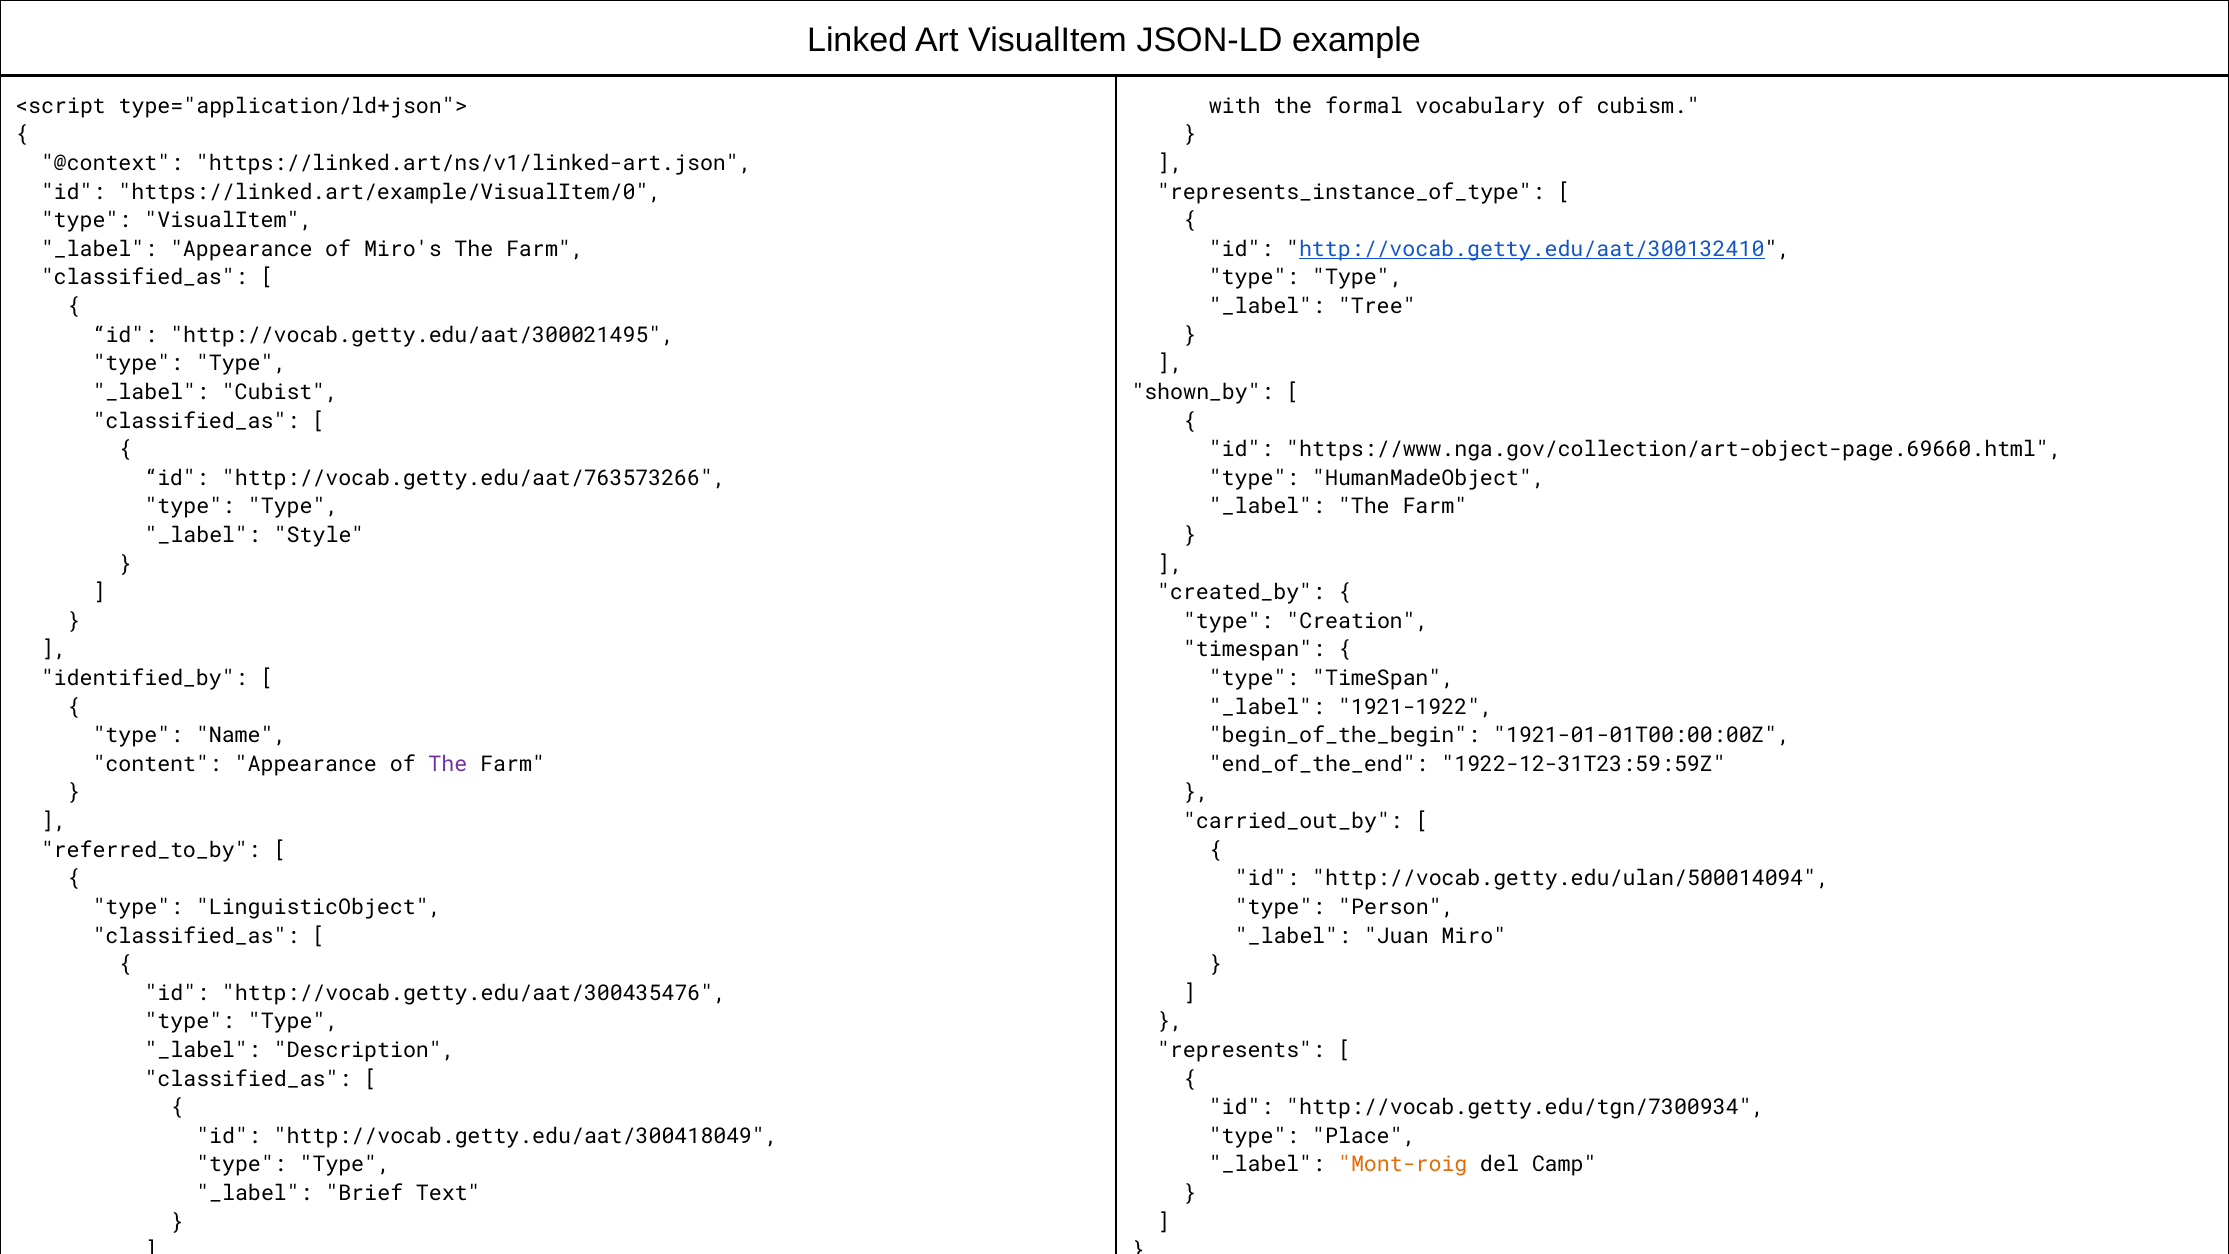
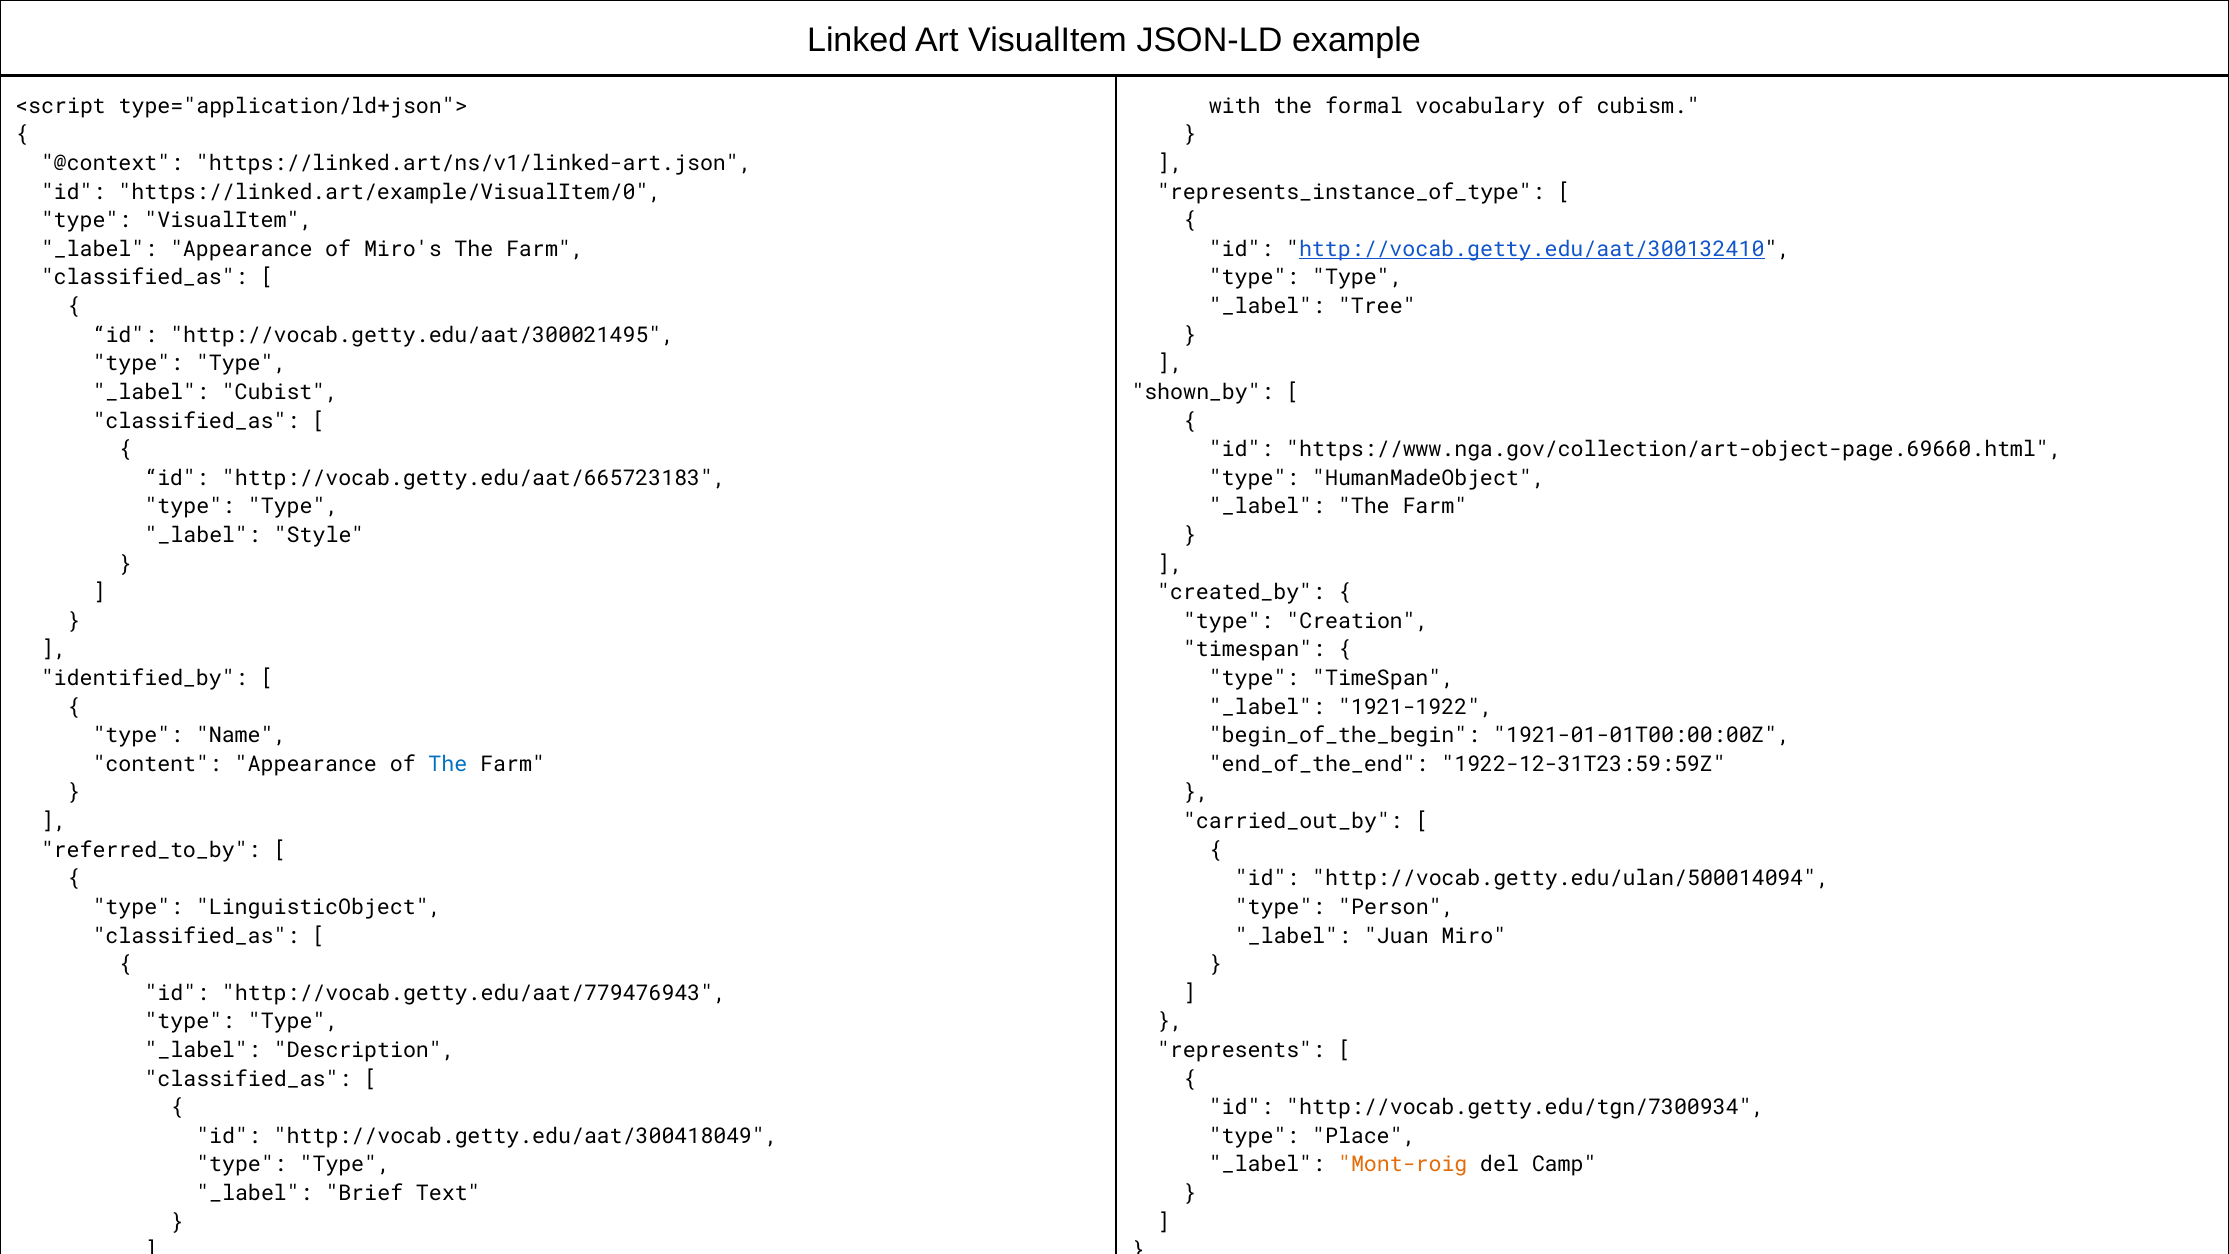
http://vocab.getty.edu/aat/763573266: http://vocab.getty.edu/aat/763573266 -> http://vocab.getty.edu/aat/665723183 (474, 478)
The colour: purple -> blue (448, 764)
http://vocab.getty.edu/aat/300435476: http://vocab.getty.edu/aat/300435476 -> http://vocab.getty.edu/aat/779476943 (474, 993)
